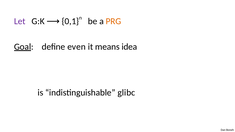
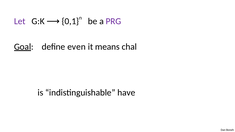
PRG colour: orange -> purple (113, 21)
idea: idea -> chal (129, 47)
glibc: glibc -> have (126, 93)
